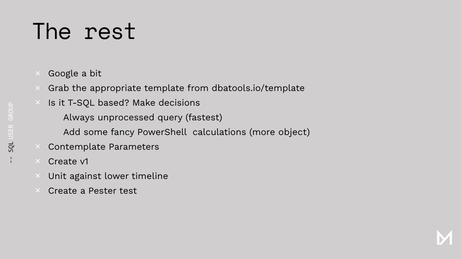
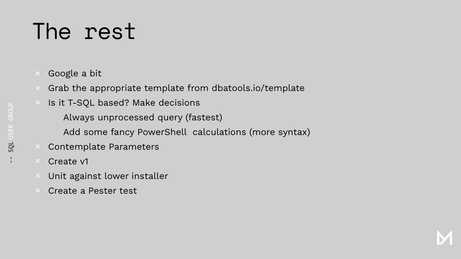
object: object -> syntax (294, 132)
timeline: timeline -> installer (150, 176)
